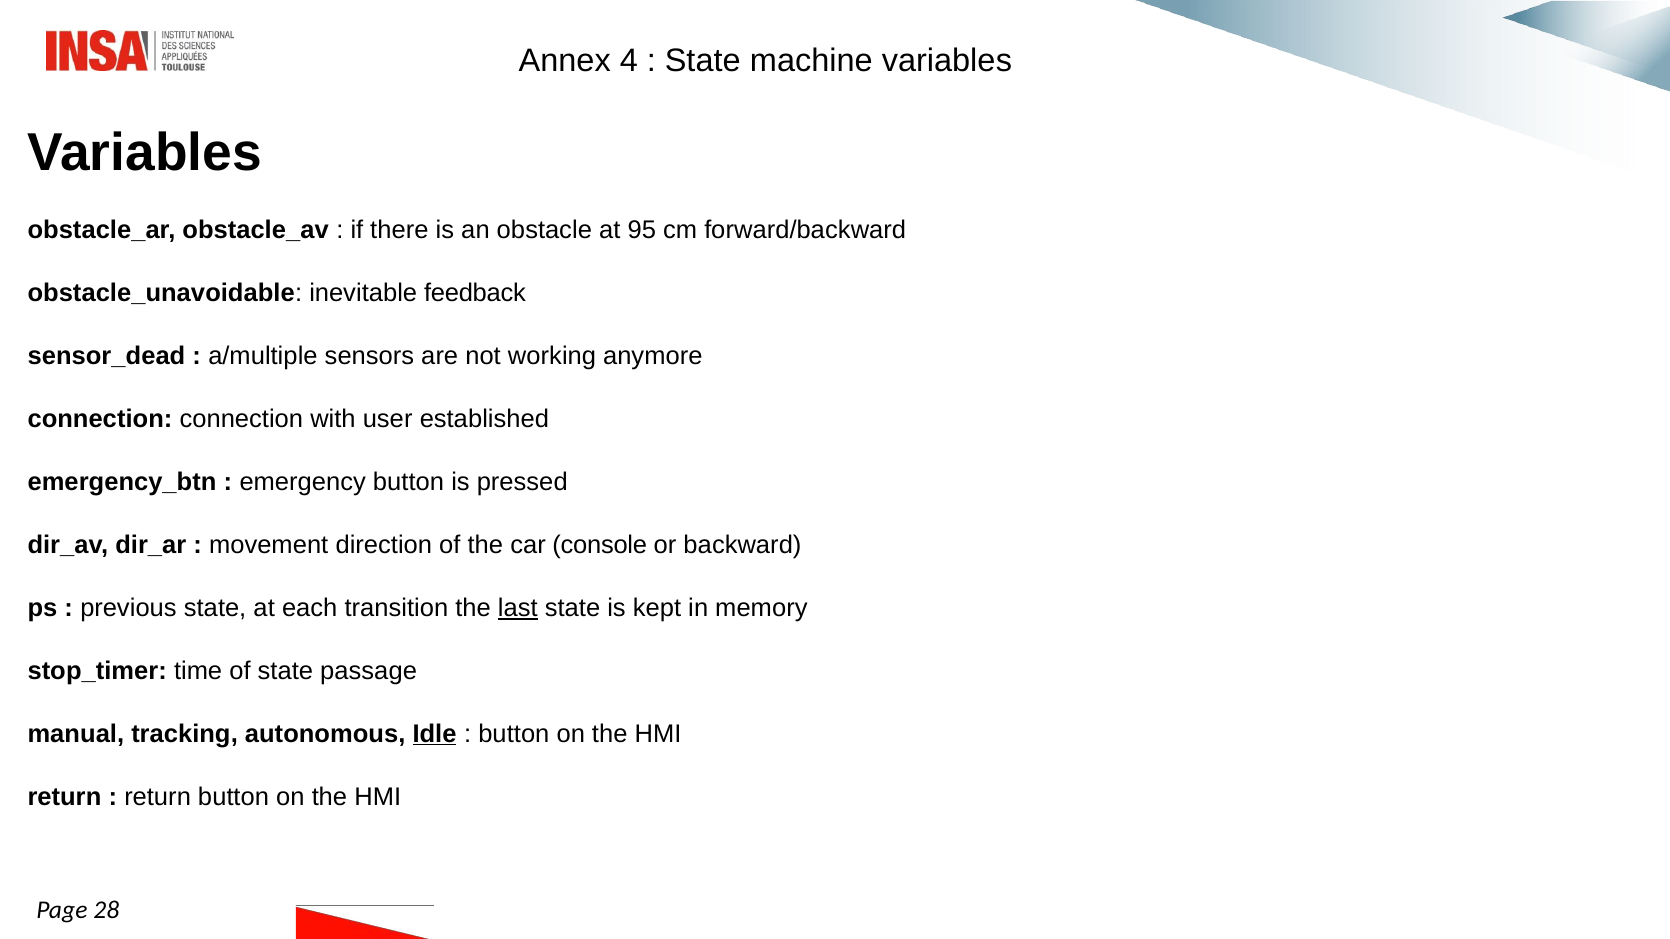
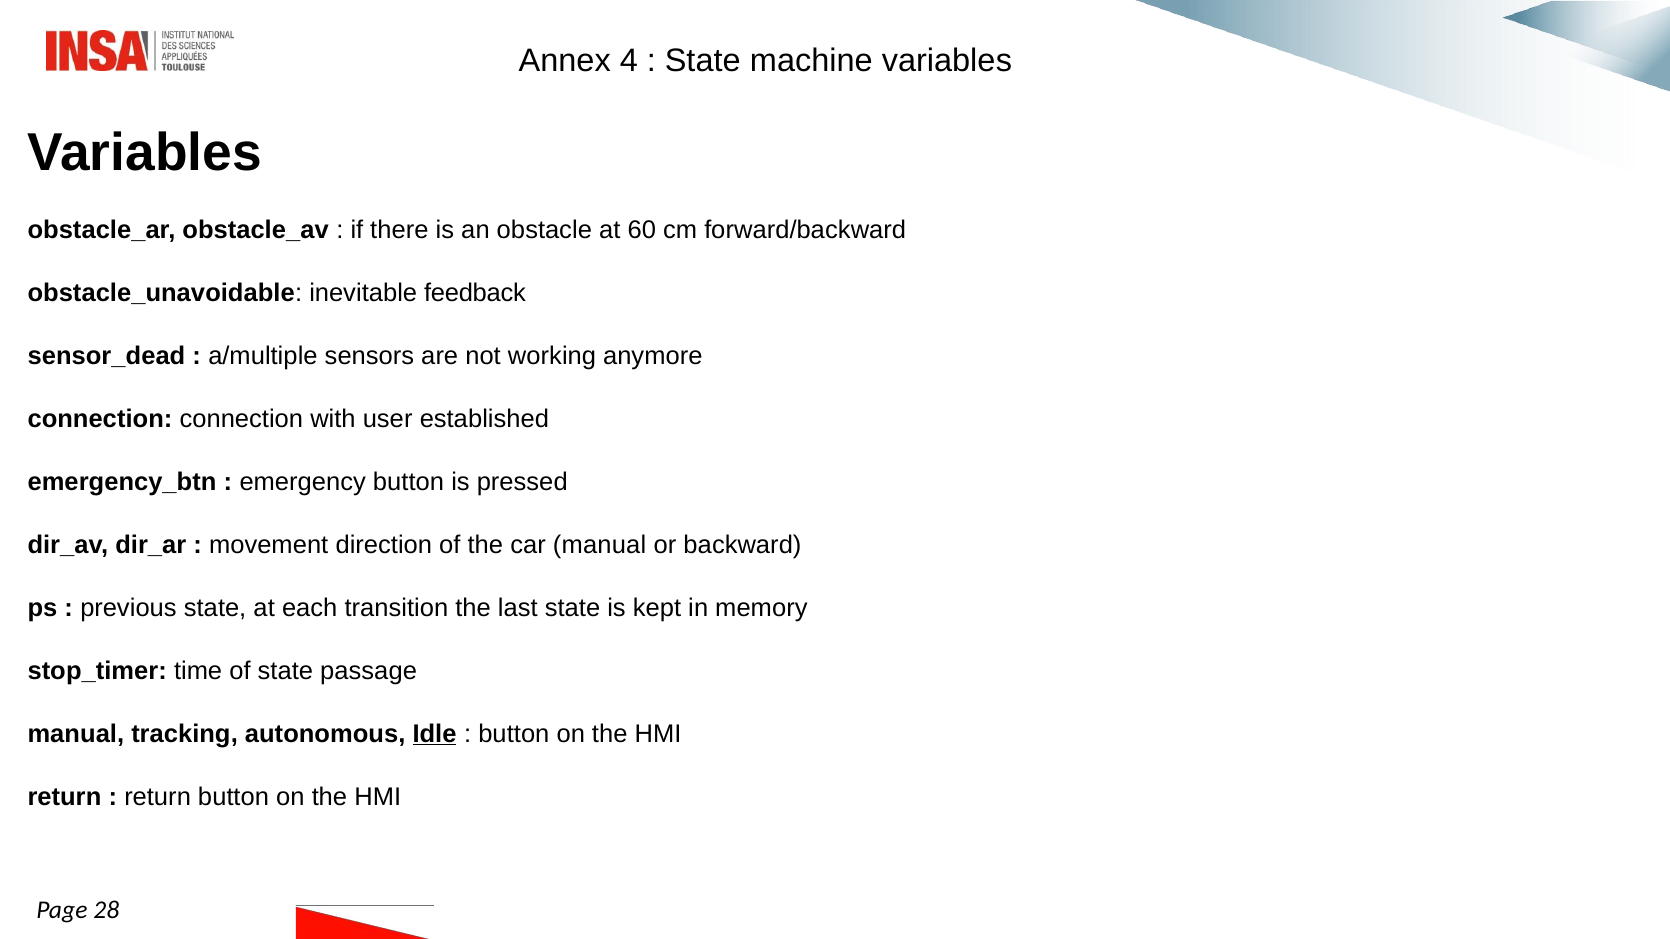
95: 95 -> 60 (642, 230)
car console: console -> manual (600, 545)
last underline: present -> none (518, 608)
